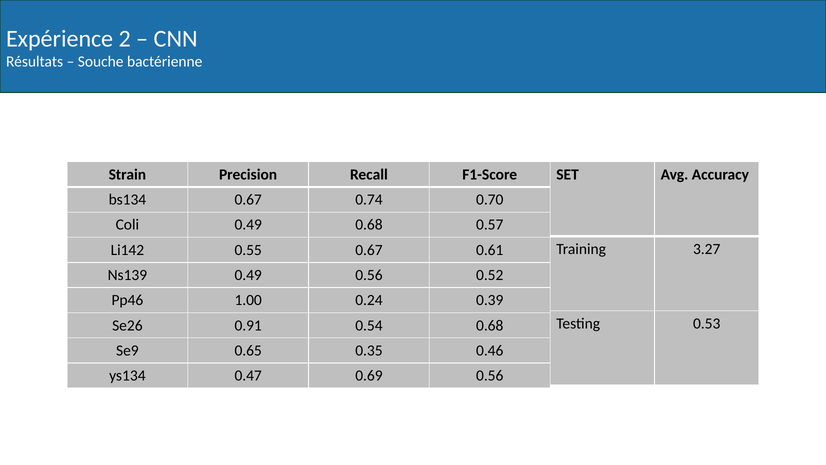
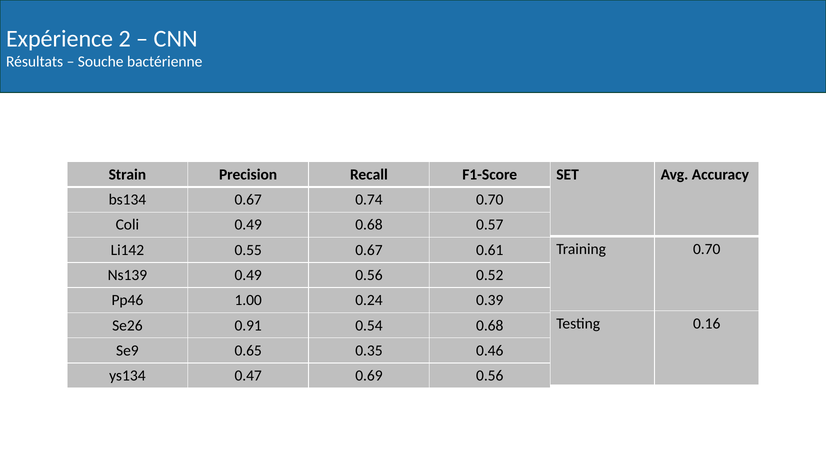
Training 3.27: 3.27 -> 0.70 (707, 249)
0.53: 0.53 -> 0.16 (707, 323)
